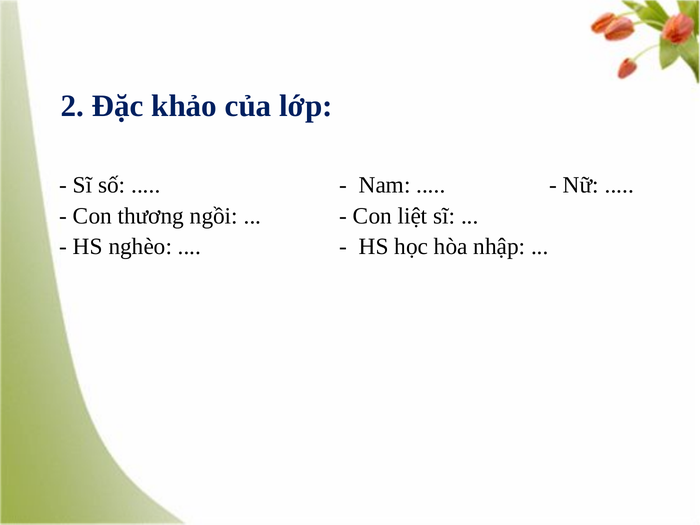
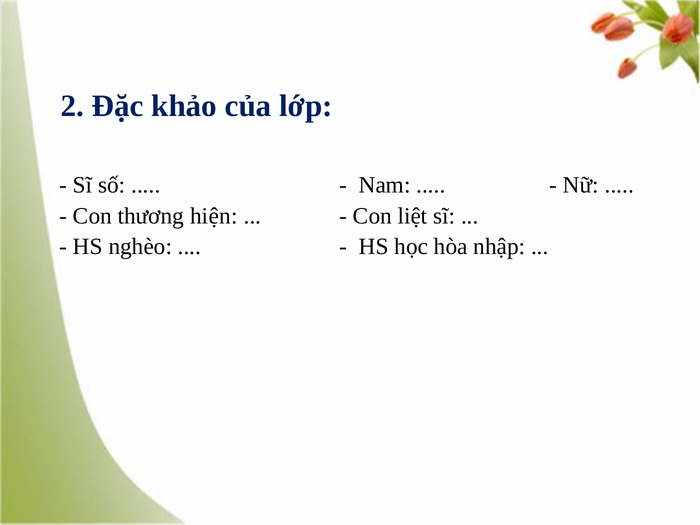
ngồi: ngồi -> hiện (214, 216)
